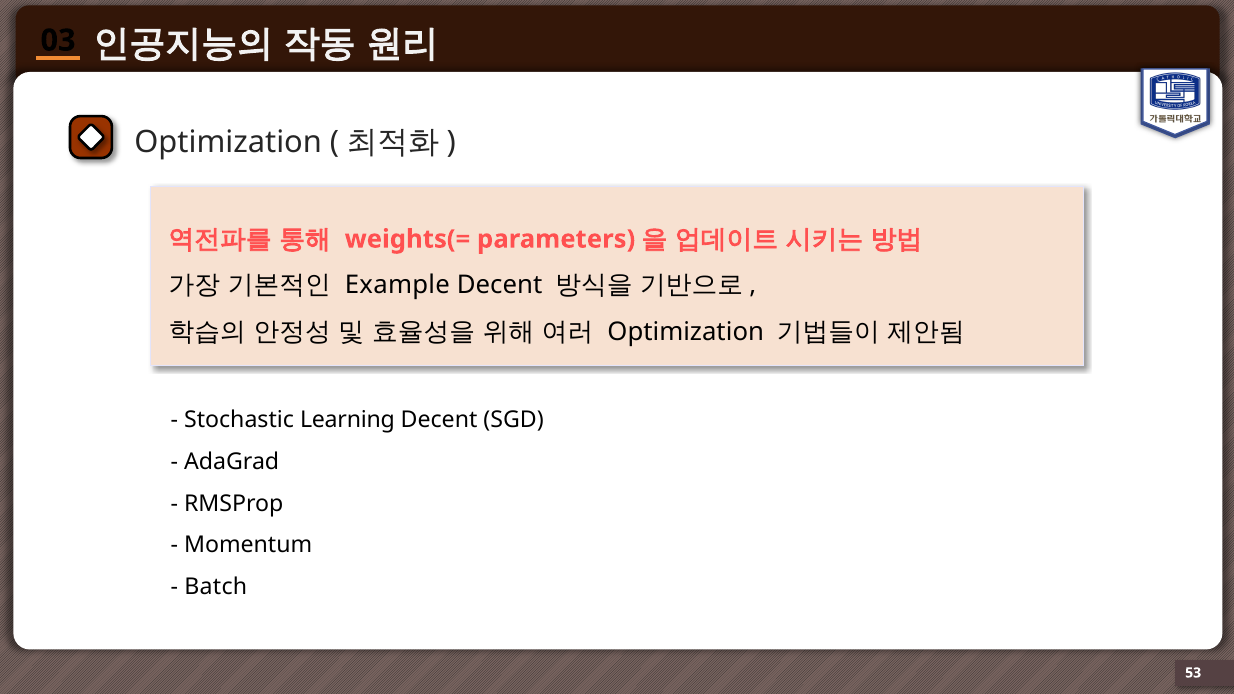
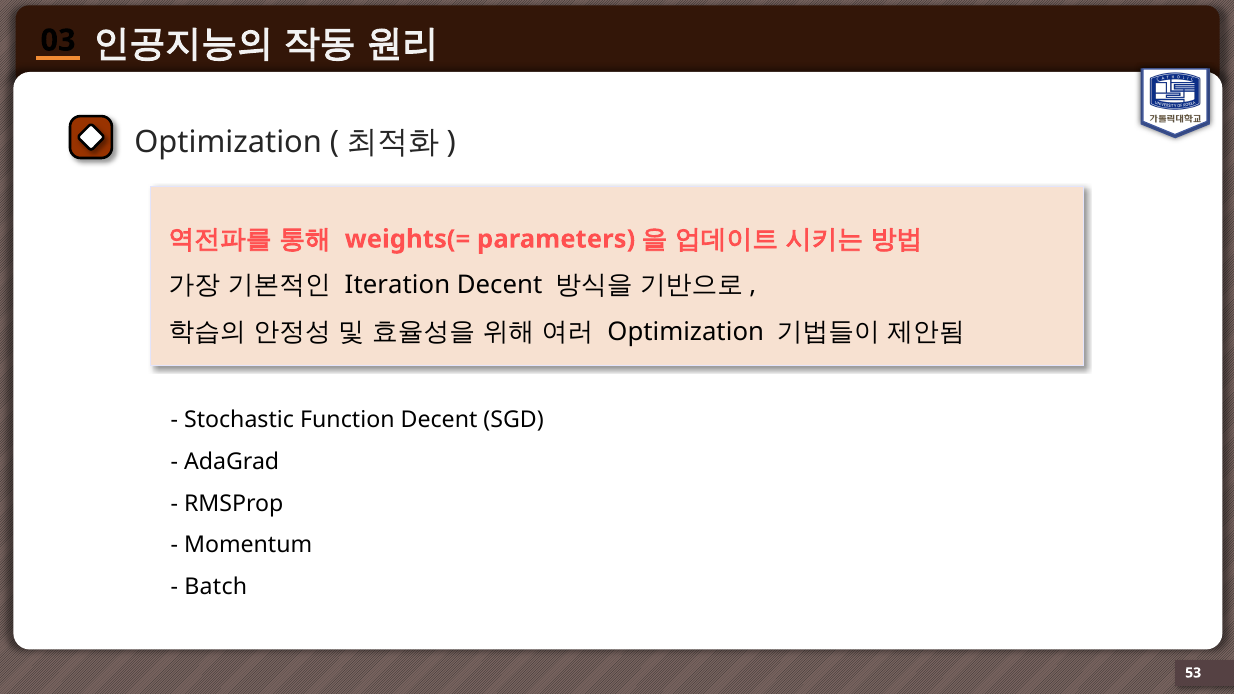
Example: Example -> Iteration (397, 285)
Learning: Learning -> Function (347, 420)
